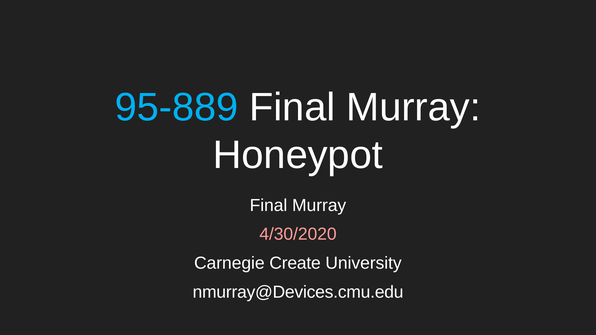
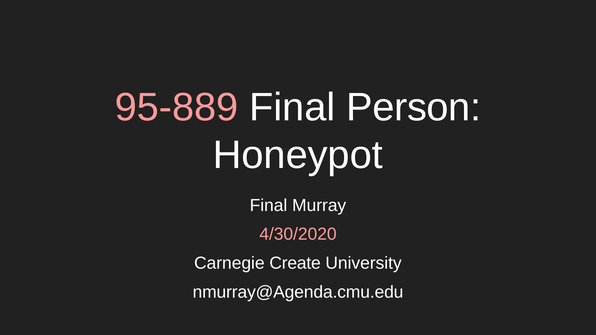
95-889 colour: light blue -> pink (177, 108)
Murray: Murray -> Person (414, 108)
nmurray@Devices.cmu.edu: nmurray@Devices.cmu.edu -> nmurray@Agenda.cmu.edu (298, 292)
